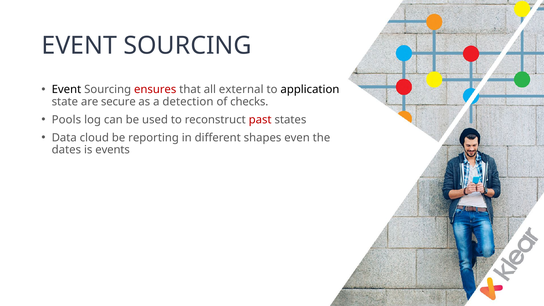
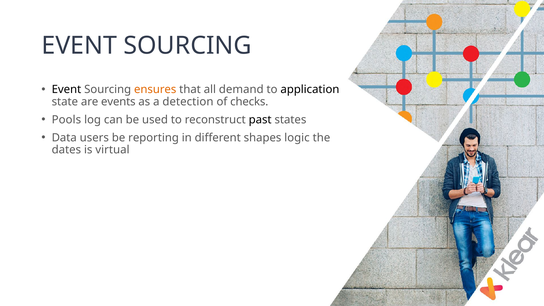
ensures colour: red -> orange (155, 90)
external: external -> demand (241, 90)
secure: secure -> events (118, 102)
past colour: red -> black (260, 120)
cloud: cloud -> users (94, 138)
even: even -> logic (297, 138)
events: events -> virtual (112, 150)
